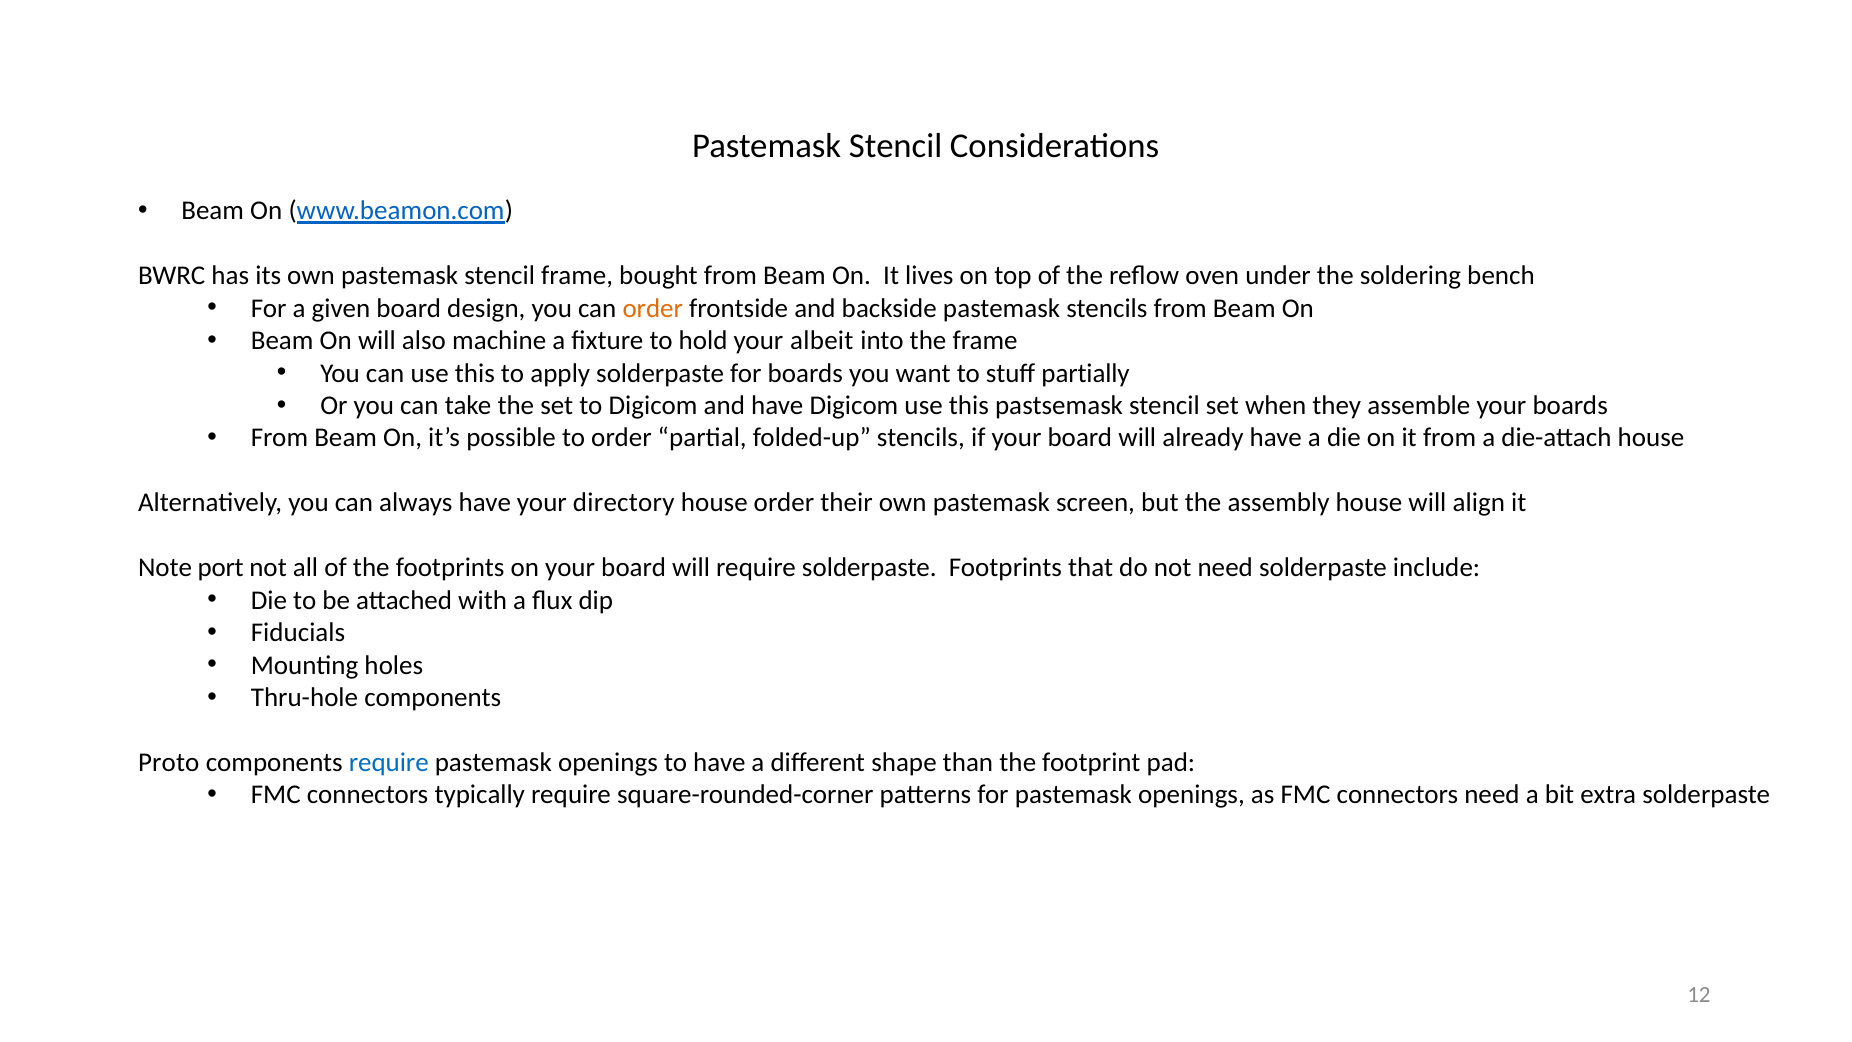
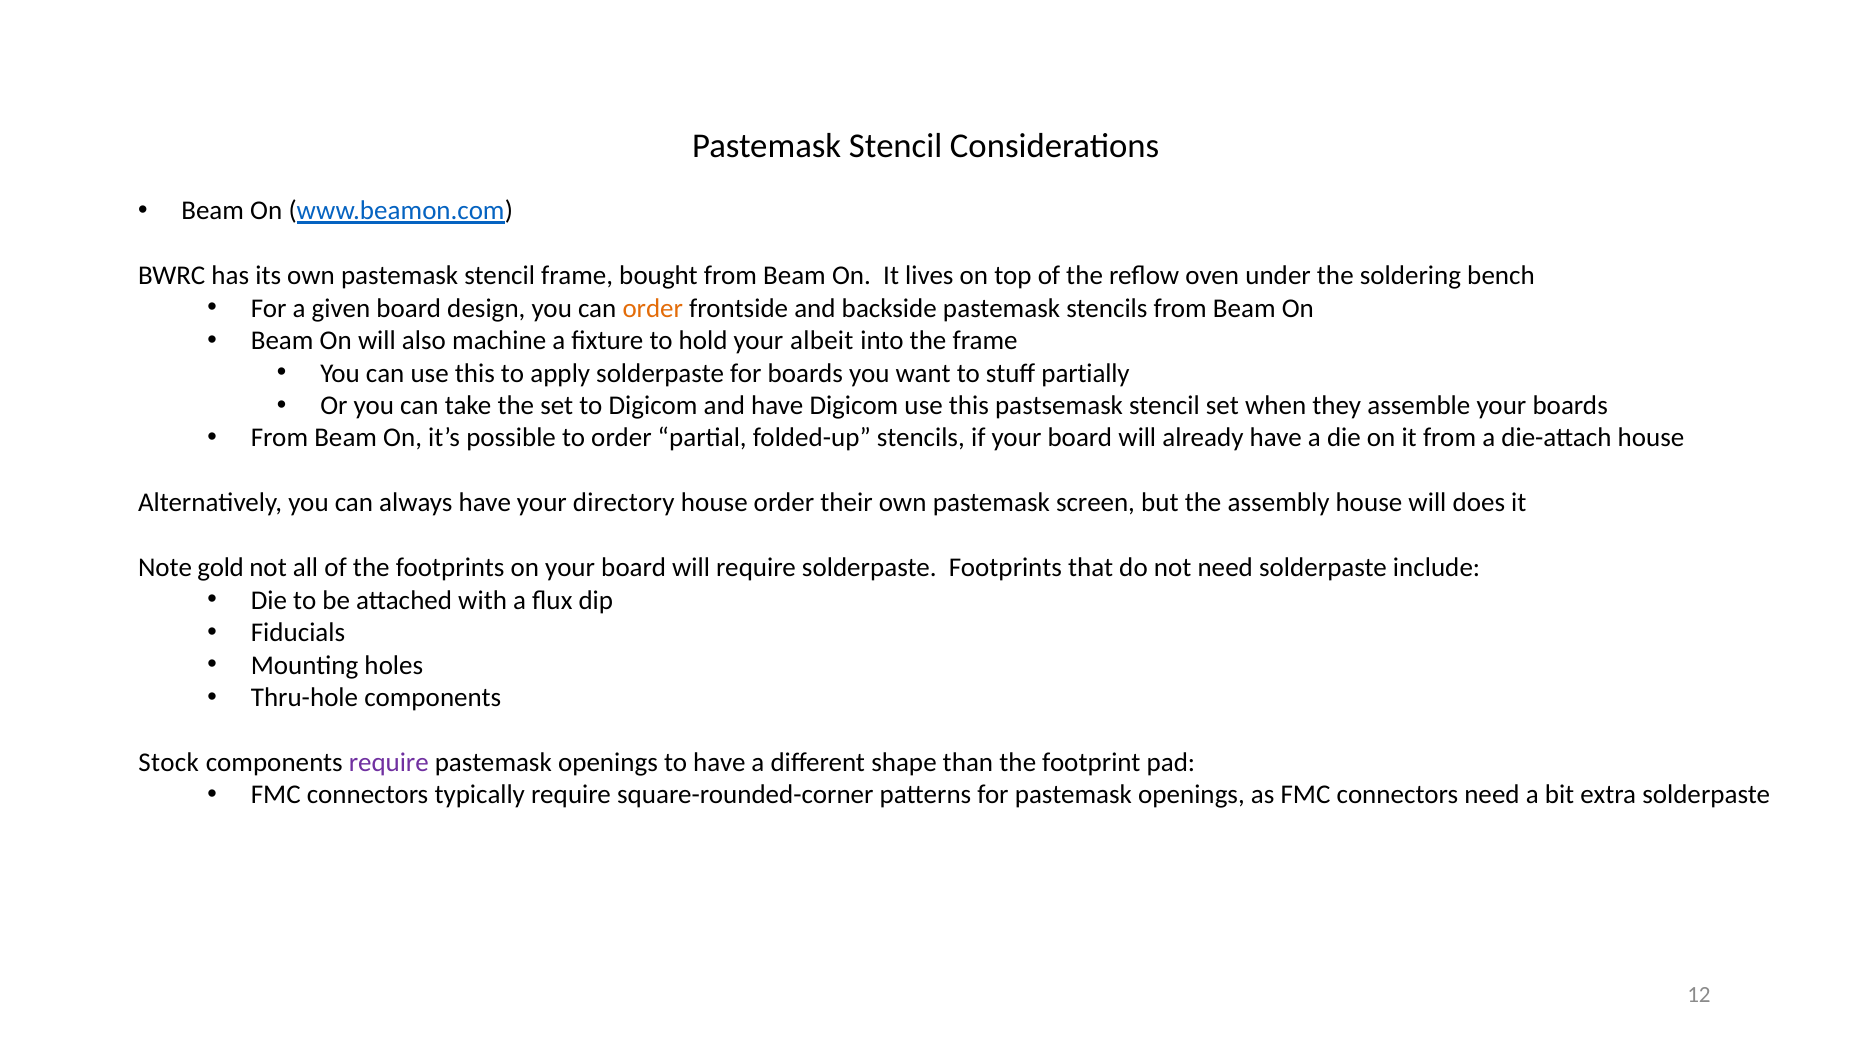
align: align -> does (1479, 503)
port: port -> gold (221, 568)
Proto: Proto -> Stock (169, 762)
require colour: blue -> purple (389, 762)
